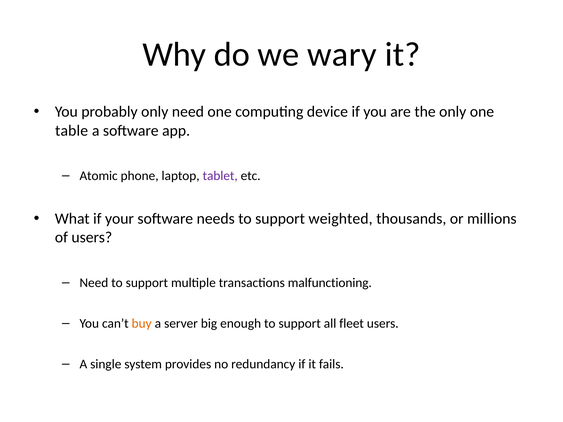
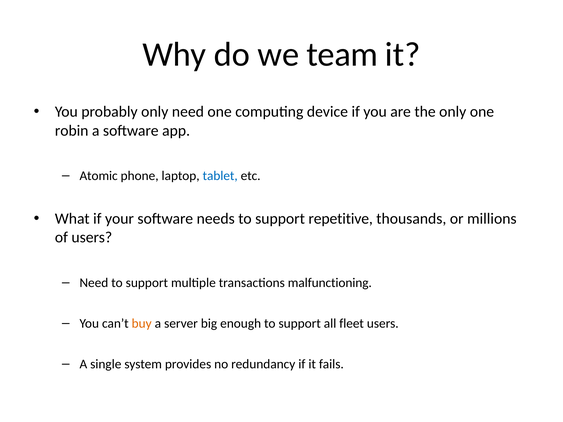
wary: wary -> team (342, 55)
table: table -> robin (72, 131)
tablet colour: purple -> blue (220, 176)
weighted: weighted -> repetitive (341, 219)
